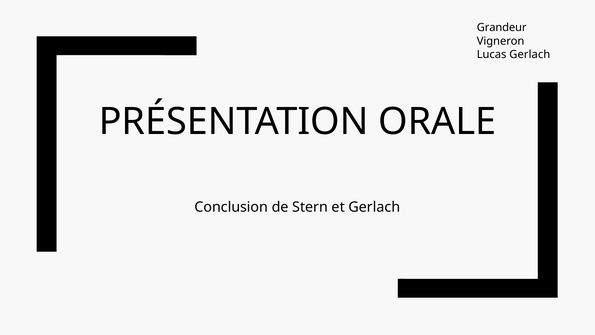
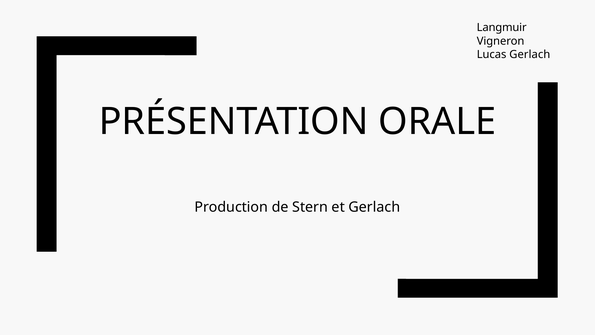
Grandeur: Grandeur -> Langmuir (502, 28)
Conclusion: Conclusion -> Production (231, 207)
